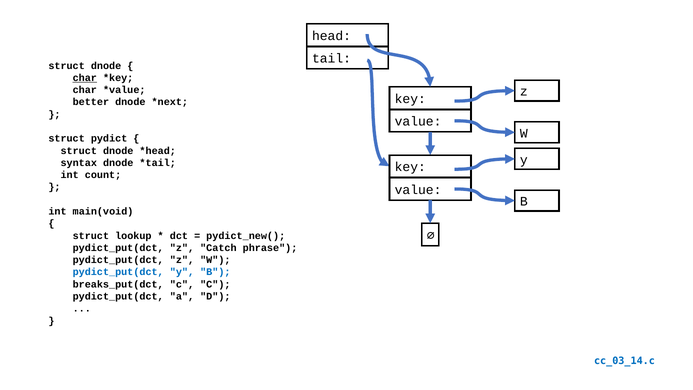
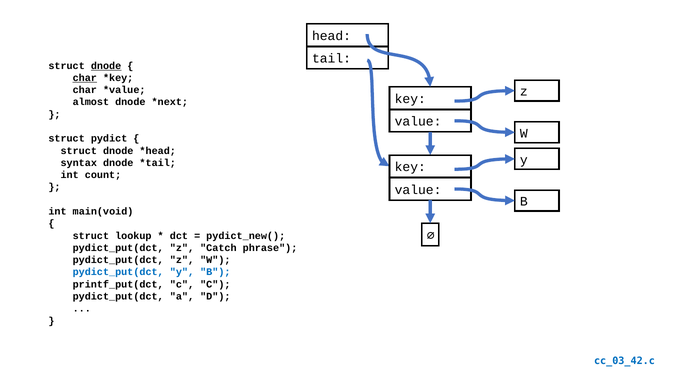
dnode underline: none -> present (106, 66)
better: better -> almost (91, 102)
breaks_put(dct: breaks_put(dct -> printf_put(dct (118, 284)
cc_03_14.c: cc_03_14.c -> cc_03_42.c (624, 361)
